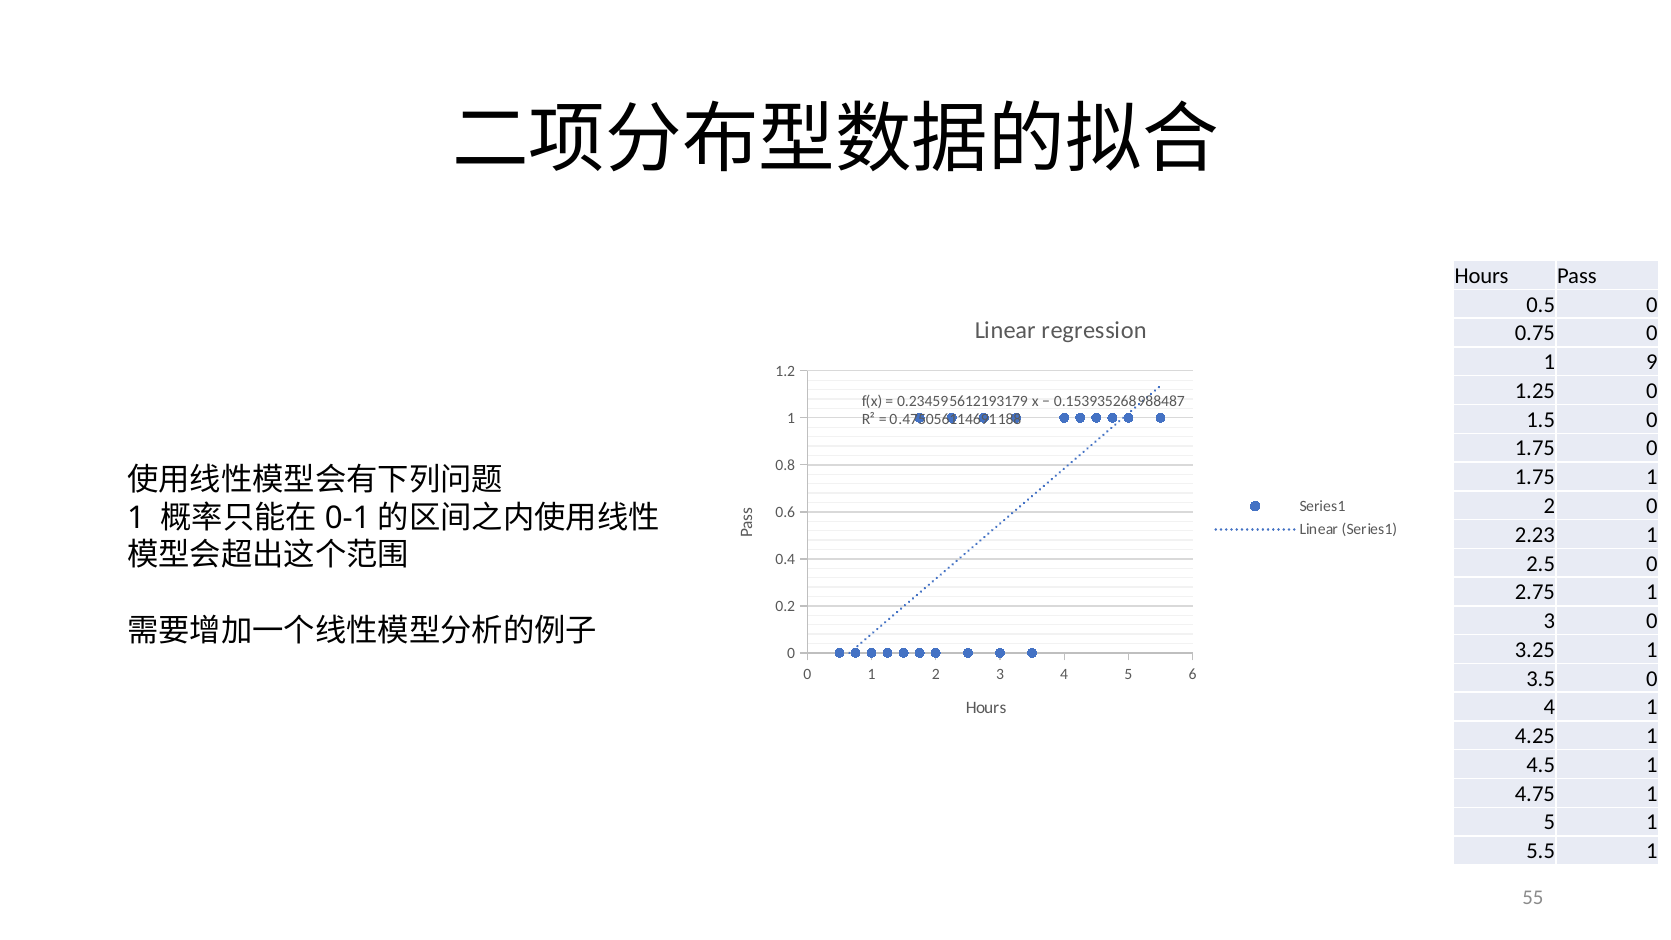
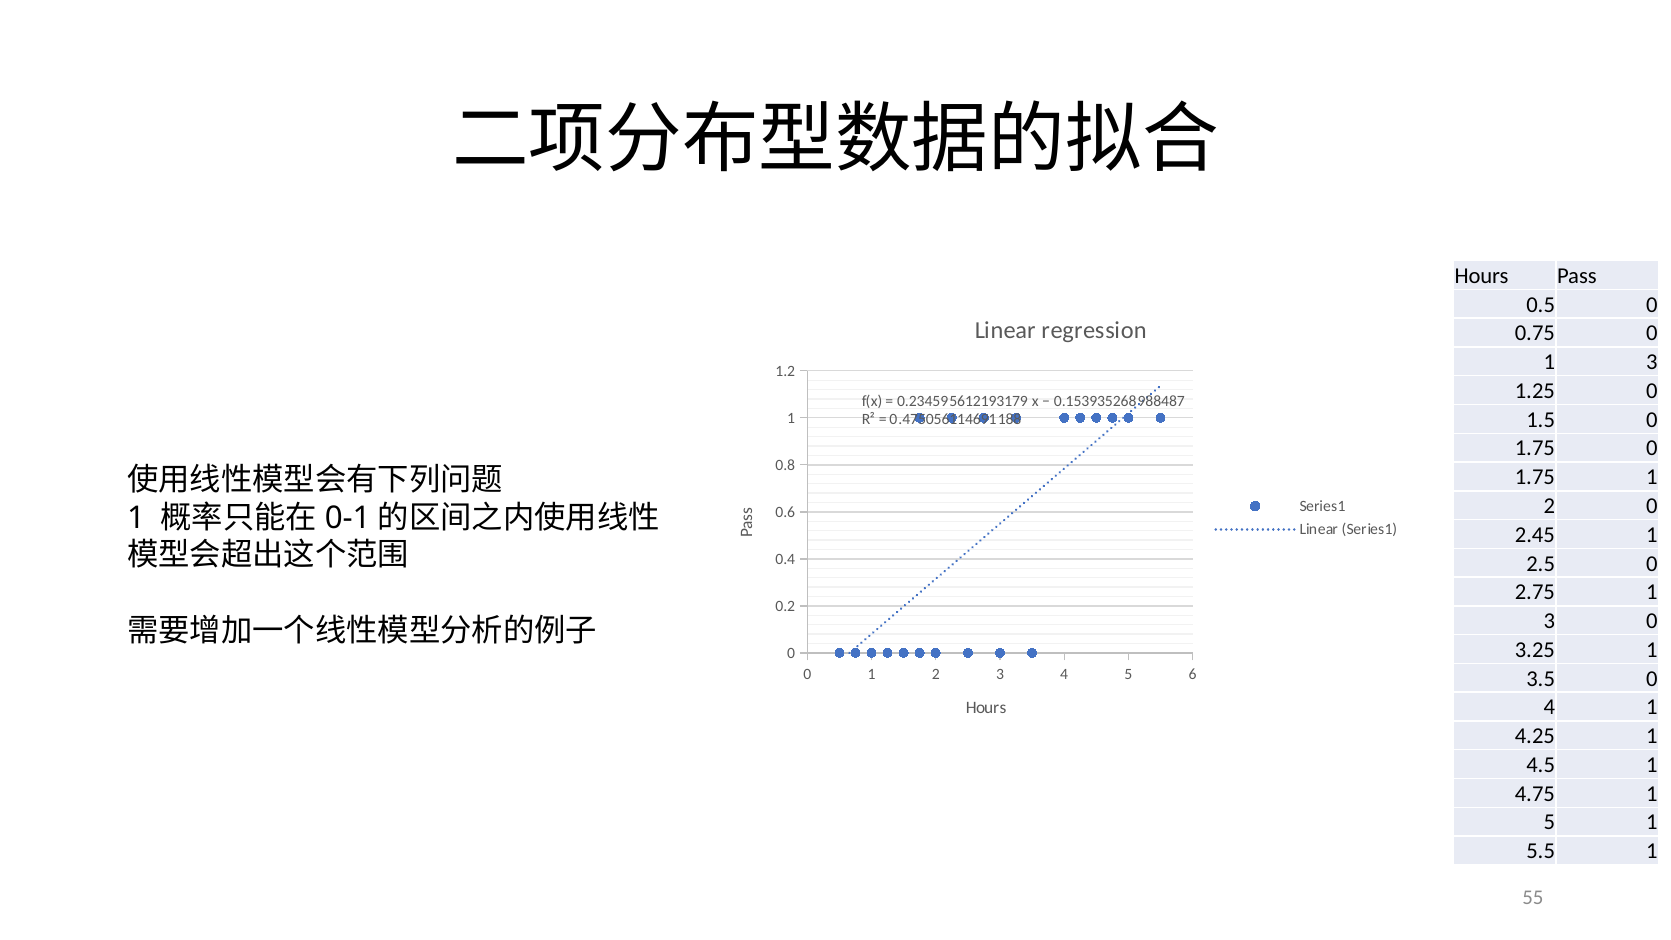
9: 9 -> 3 (1652, 362)
2.23: 2.23 -> 2.45 (1535, 535)
